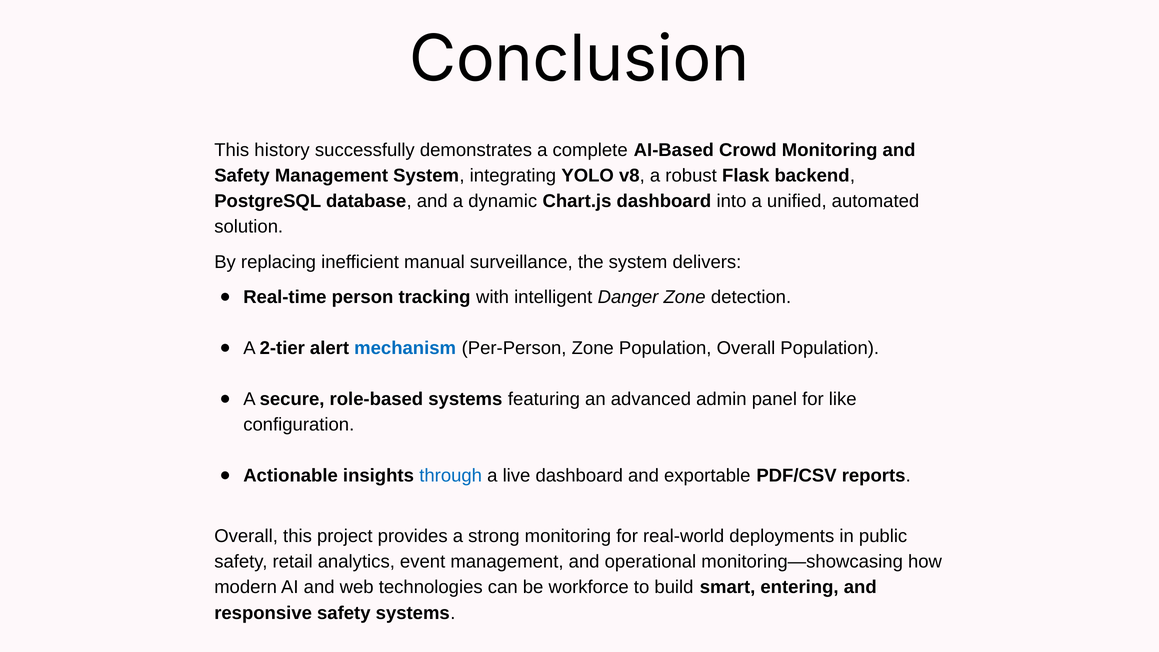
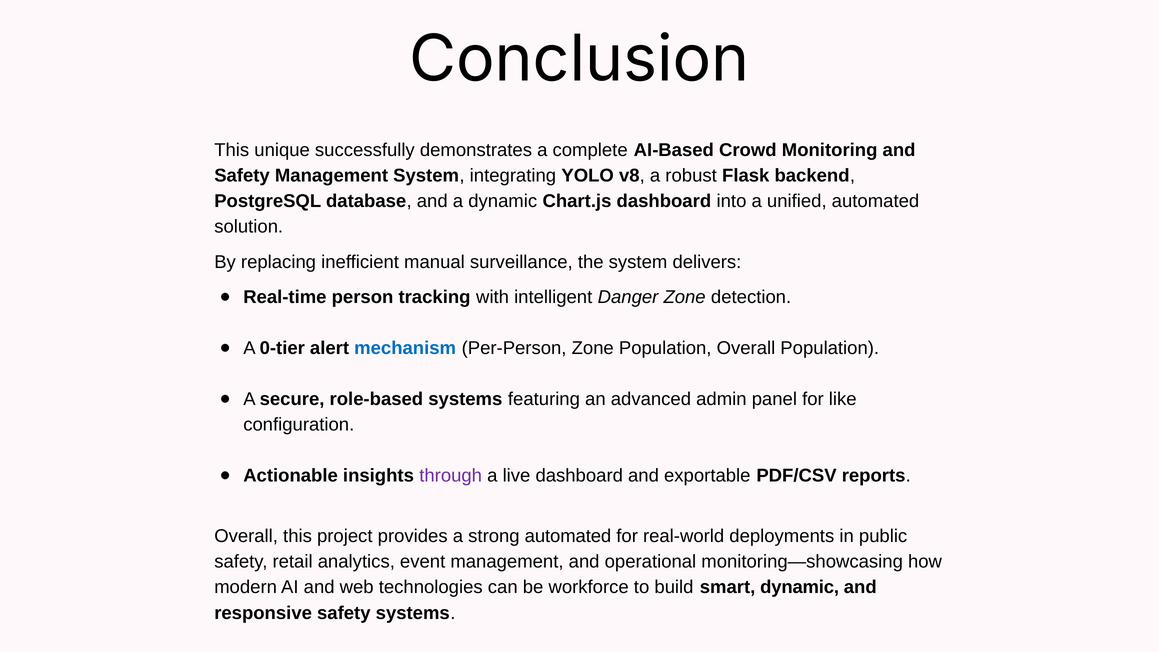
history: history -> unique (282, 150)
2-tier: 2-tier -> 0-tier (282, 348)
through colour: blue -> purple (451, 476)
strong monitoring: monitoring -> automated (568, 536)
smart entering: entering -> dynamic (800, 587)
